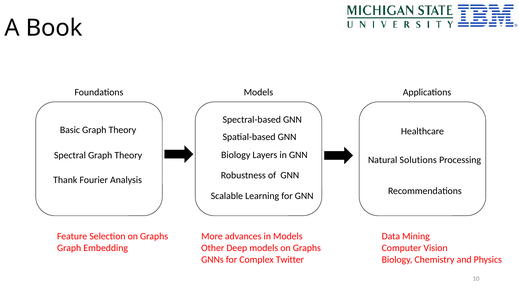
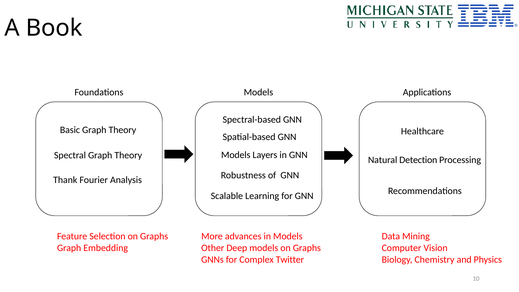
Biology: Biology -> Models (236, 155)
Solutions: Solutions -> Detection (418, 160)
